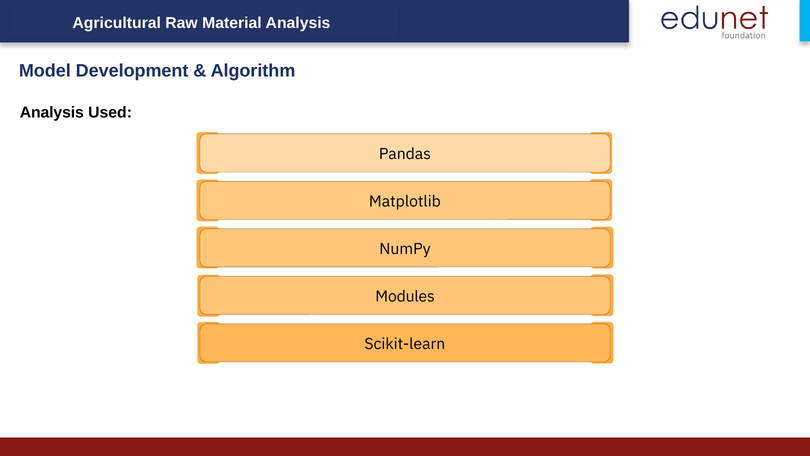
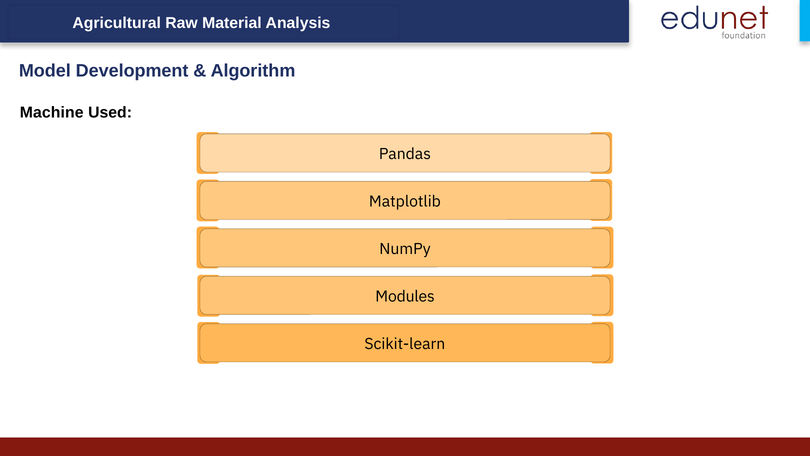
Analysis: Analysis -> Machine (52, 113)
